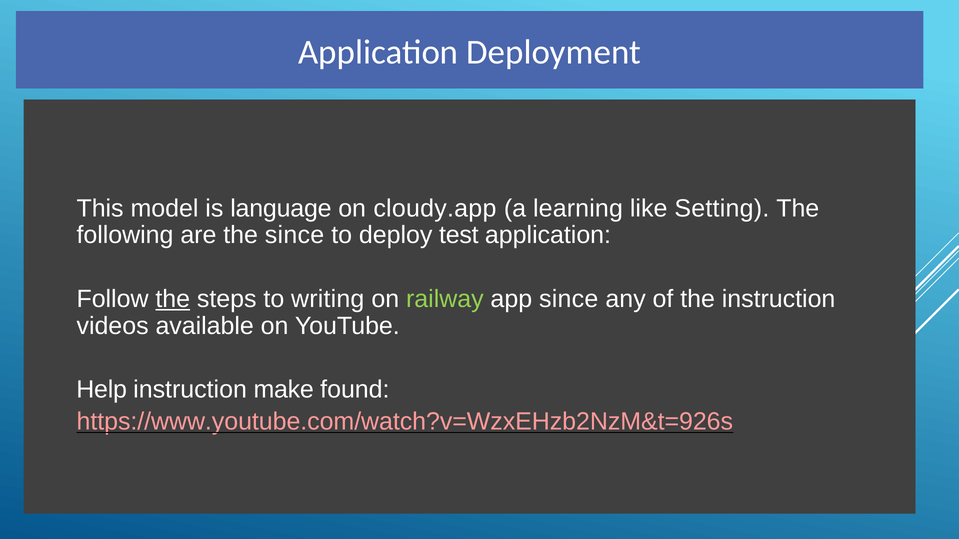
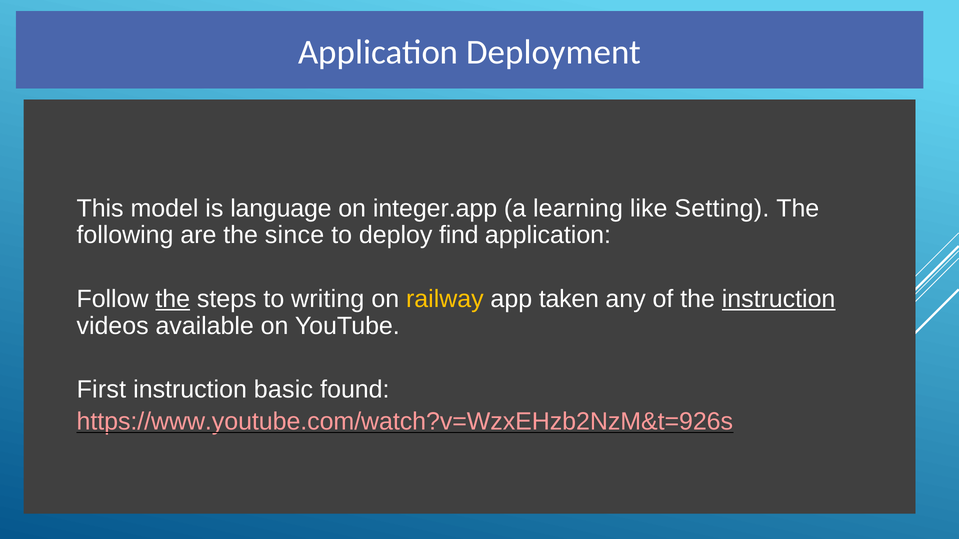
cloudy.app: cloudy.app -> integer.app (435, 208)
test: test -> find (459, 235)
railway colour: light green -> yellow (445, 299)
app since: since -> taken (569, 299)
instruction underline: none -> present (779, 299)
Help: Help -> First (101, 390)
make: make -> basic (283, 390)
